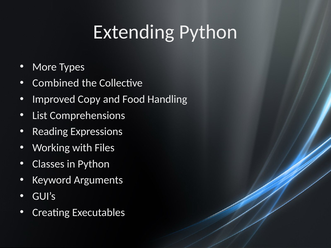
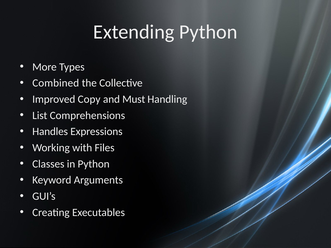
Food: Food -> Must (134, 99)
Reading: Reading -> Handles (50, 132)
